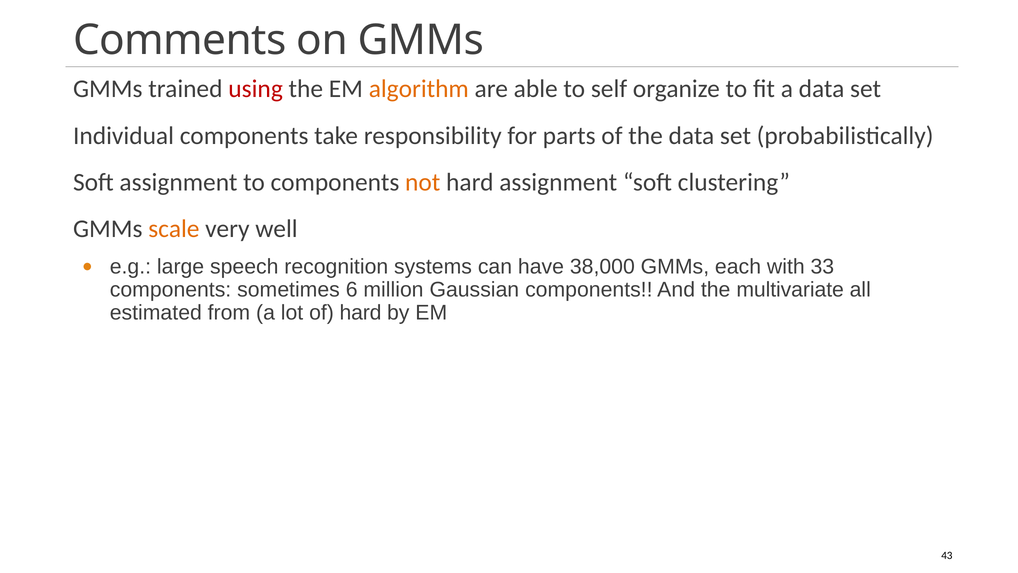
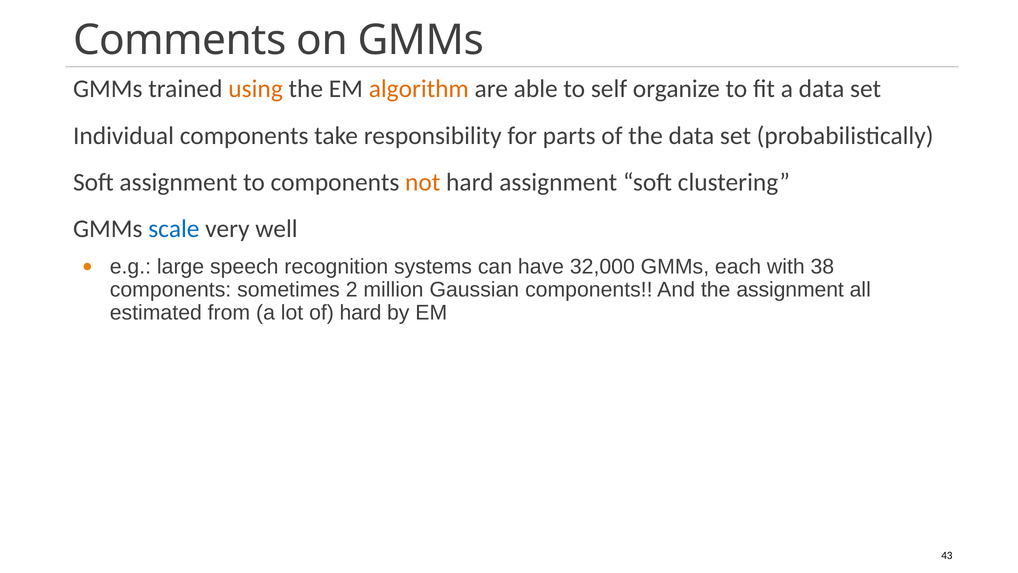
using colour: red -> orange (256, 89)
scale colour: orange -> blue (174, 229)
38,000: 38,000 -> 32,000 (602, 267)
33: 33 -> 38 (822, 267)
6: 6 -> 2 (352, 290)
the multivariate: multivariate -> assignment (790, 290)
